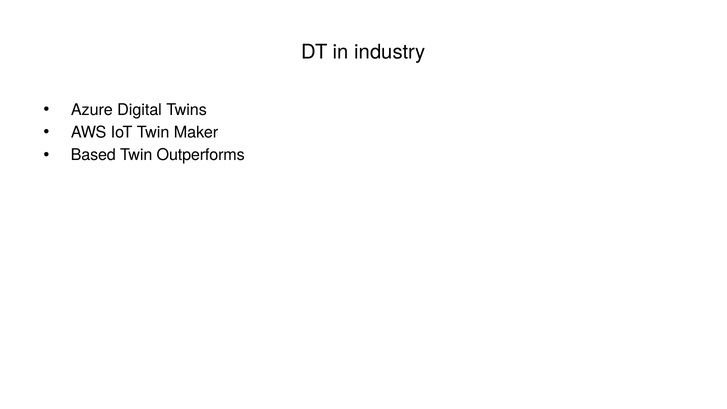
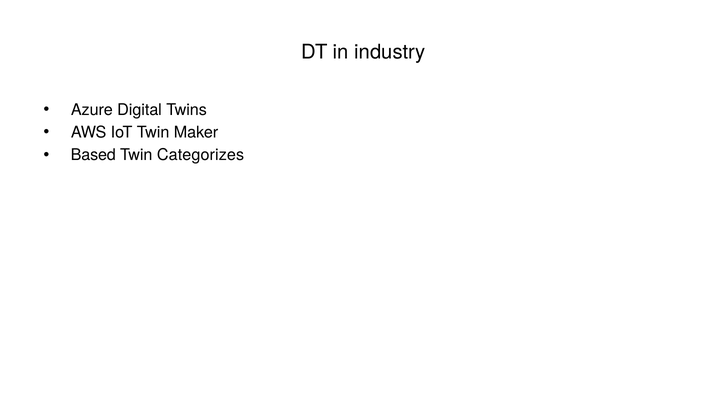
Outperforms: Outperforms -> Categorizes (201, 155)
